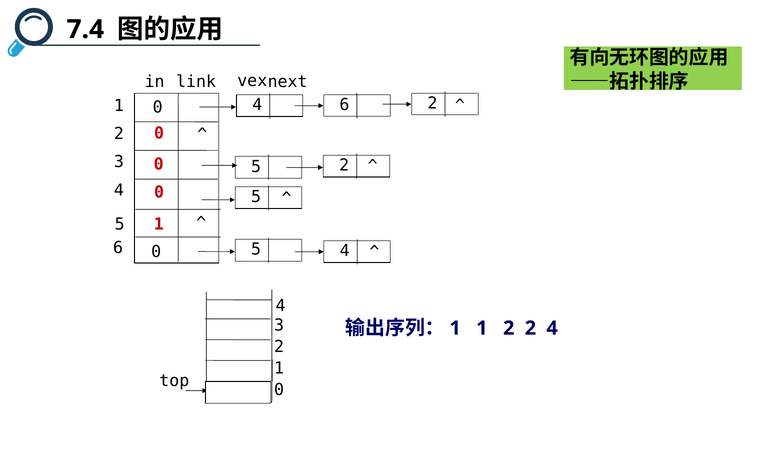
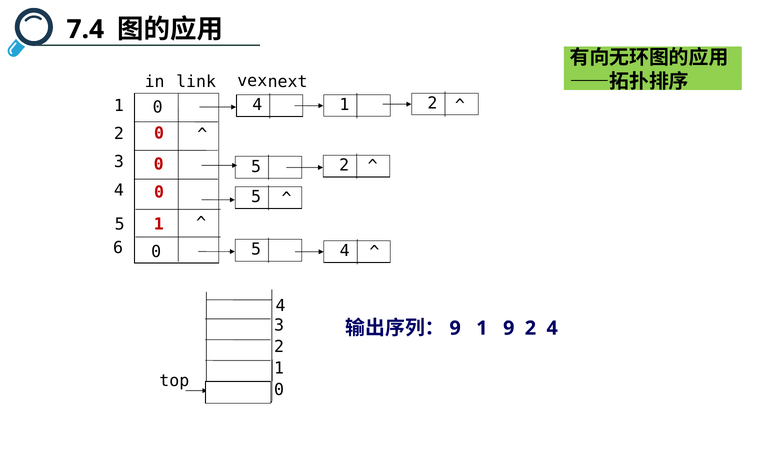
4 6: 6 -> 1 (344, 105)
1: 1 -> 9 (455, 328)
2: 2 -> 9 (509, 328)
